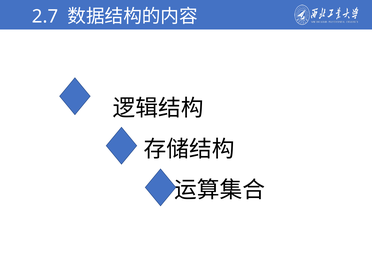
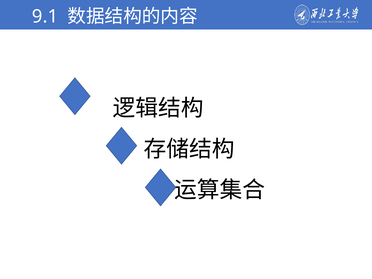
2.7: 2.7 -> 9.1 (45, 16)
